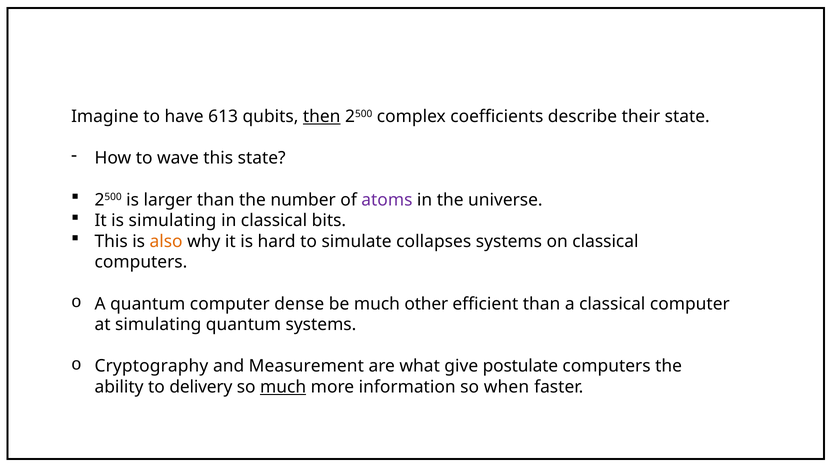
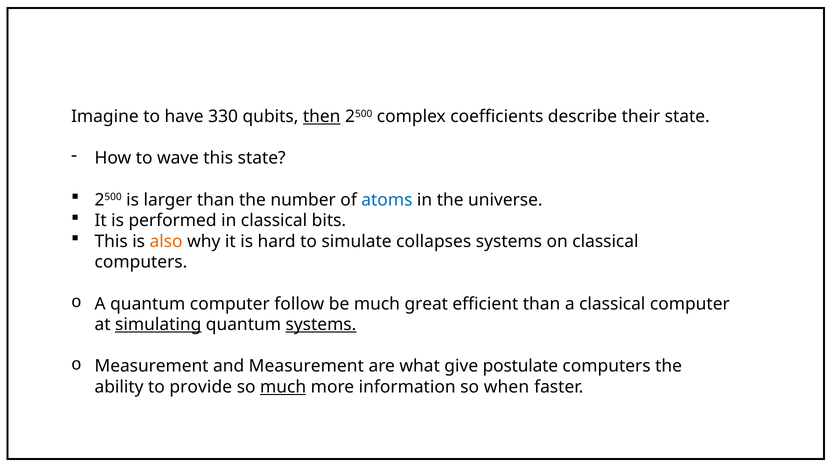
613: 613 -> 330 (223, 117)
atoms colour: purple -> blue (387, 200)
is simulating: simulating -> performed (173, 221)
dense: dense -> follow (299, 304)
other: other -> great (426, 304)
simulating underline: none -> present (158, 325)
systems underline: none -> present (321, 325)
Cryptography: Cryptography -> Measurement (152, 367)
delivery: delivery -> provide (201, 388)
